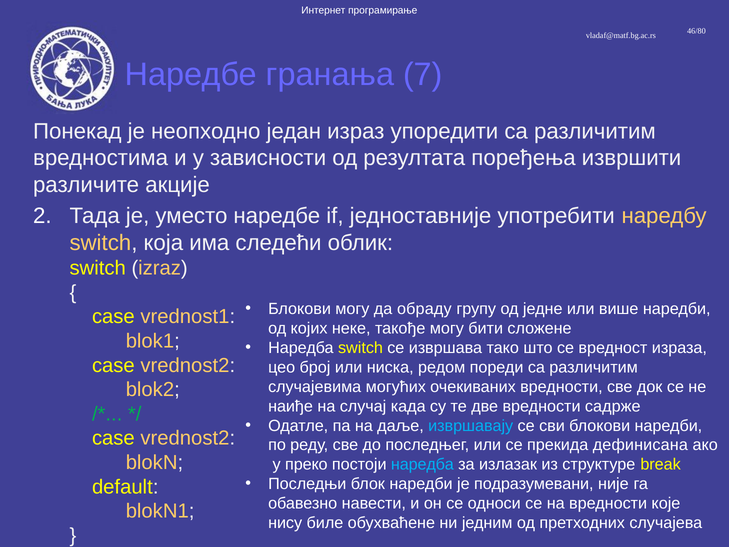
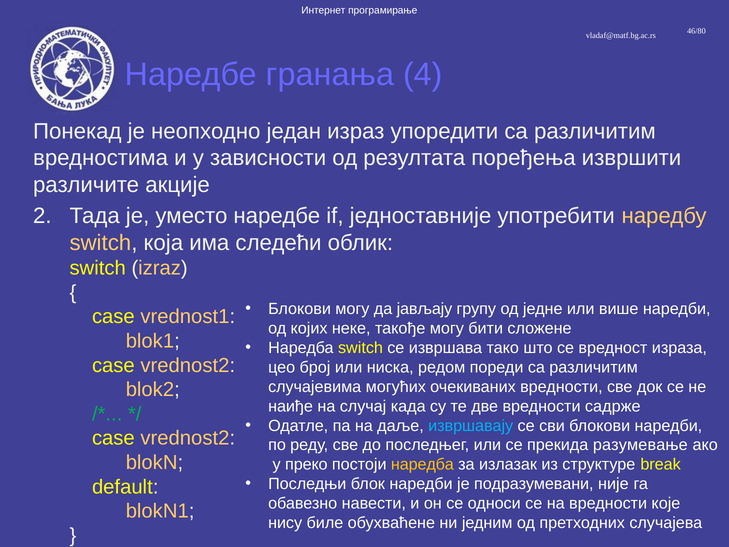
7: 7 -> 4 (423, 74)
обраду: обраду -> јављају (424, 309)
дефинисана: дефинисана -> разумевање (640, 445)
наредба colour: light blue -> yellow (422, 464)
